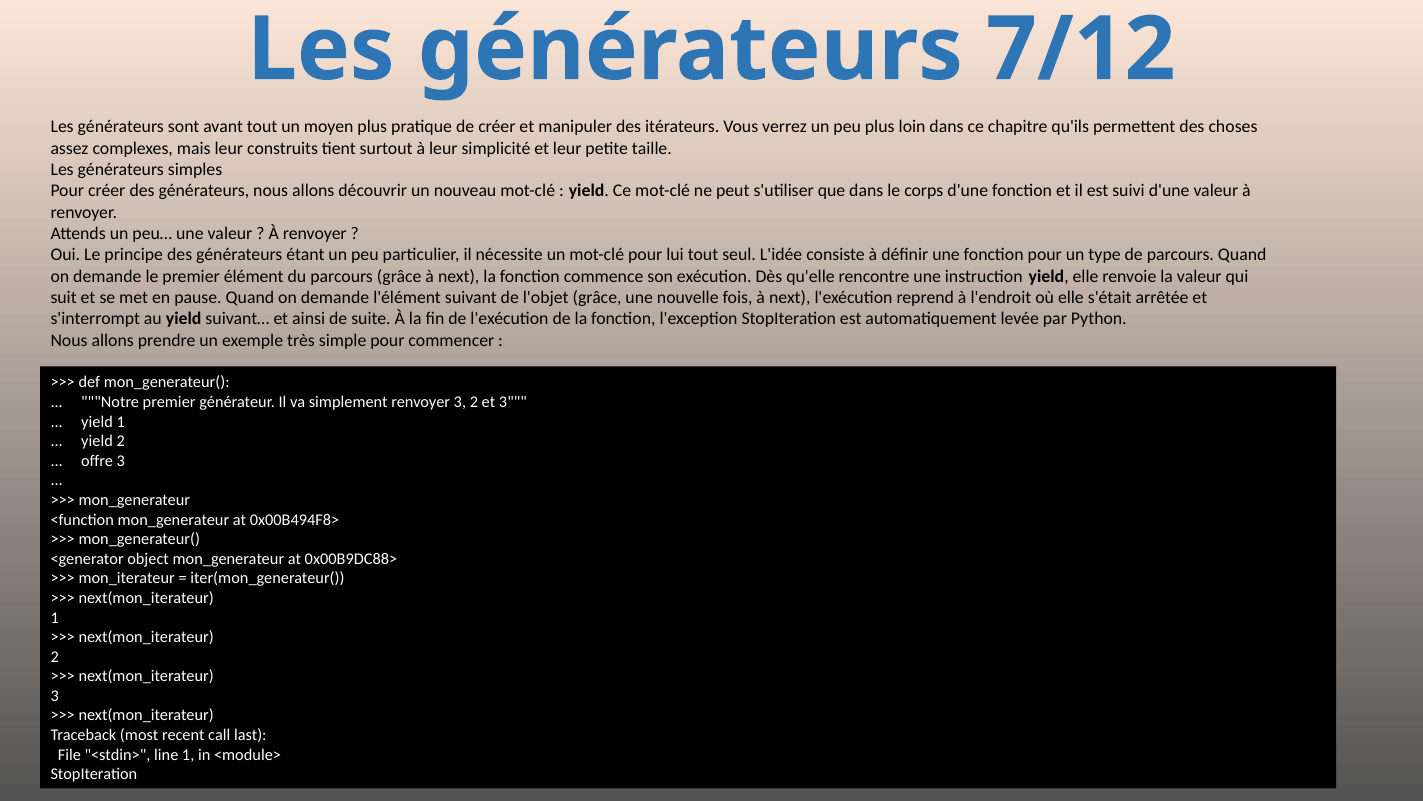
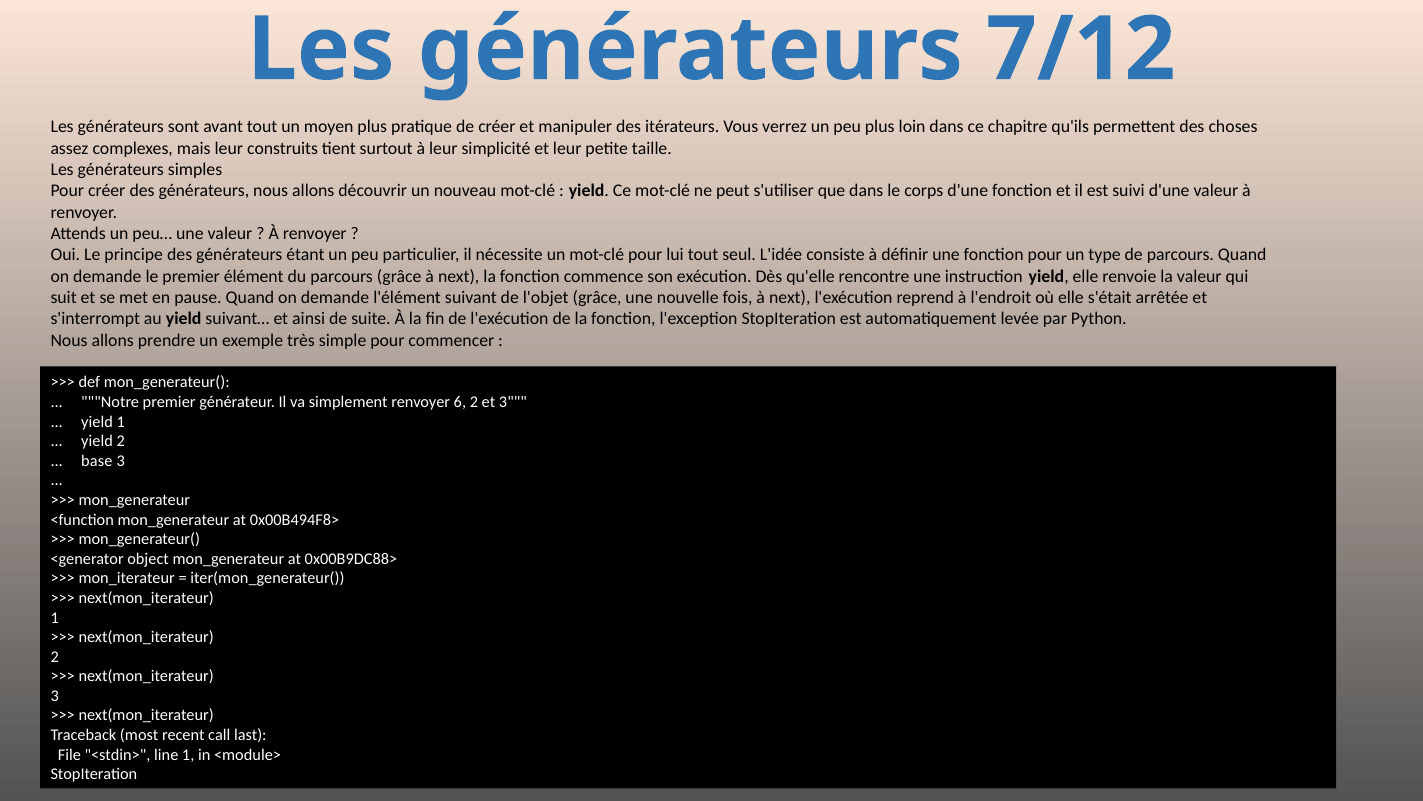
renvoyer 3: 3 -> 6 (460, 402)
offre: offre -> base (97, 461)
